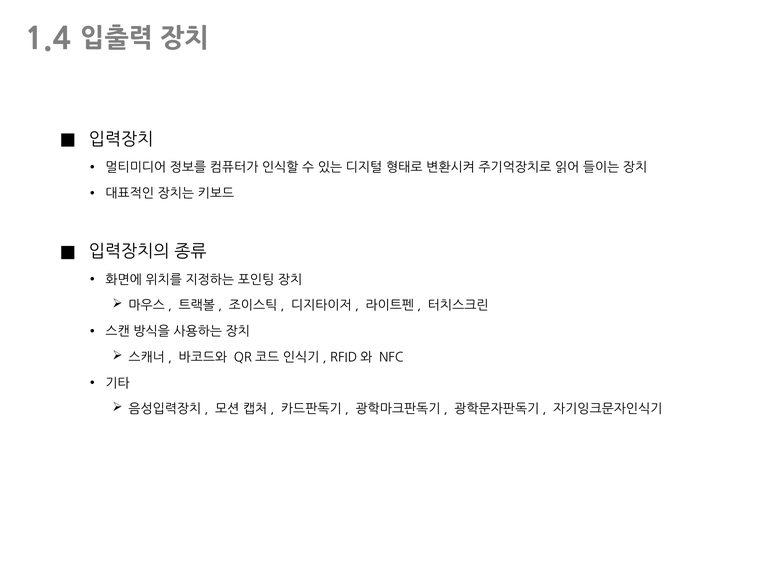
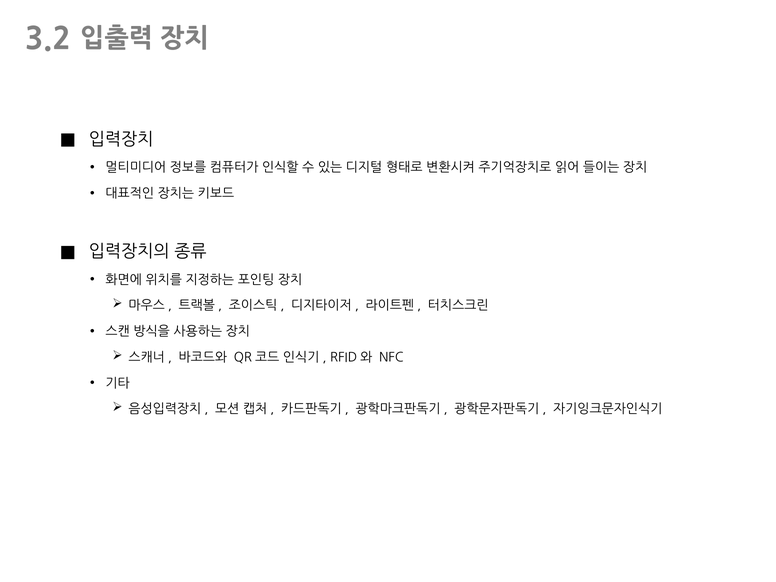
1.4: 1.4 -> 3.2 (48, 39)
